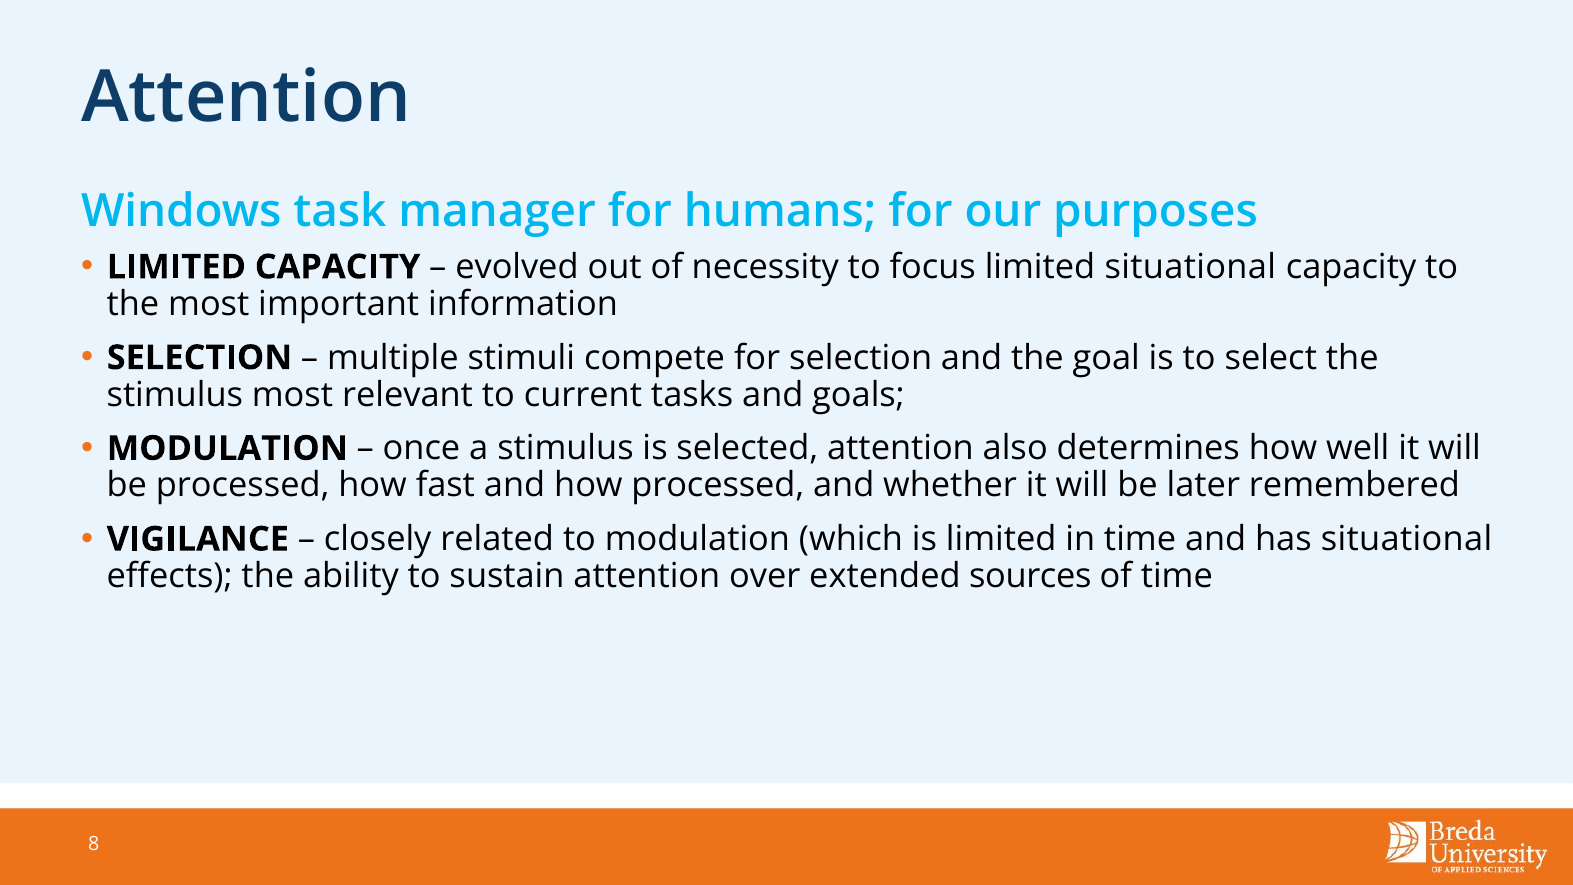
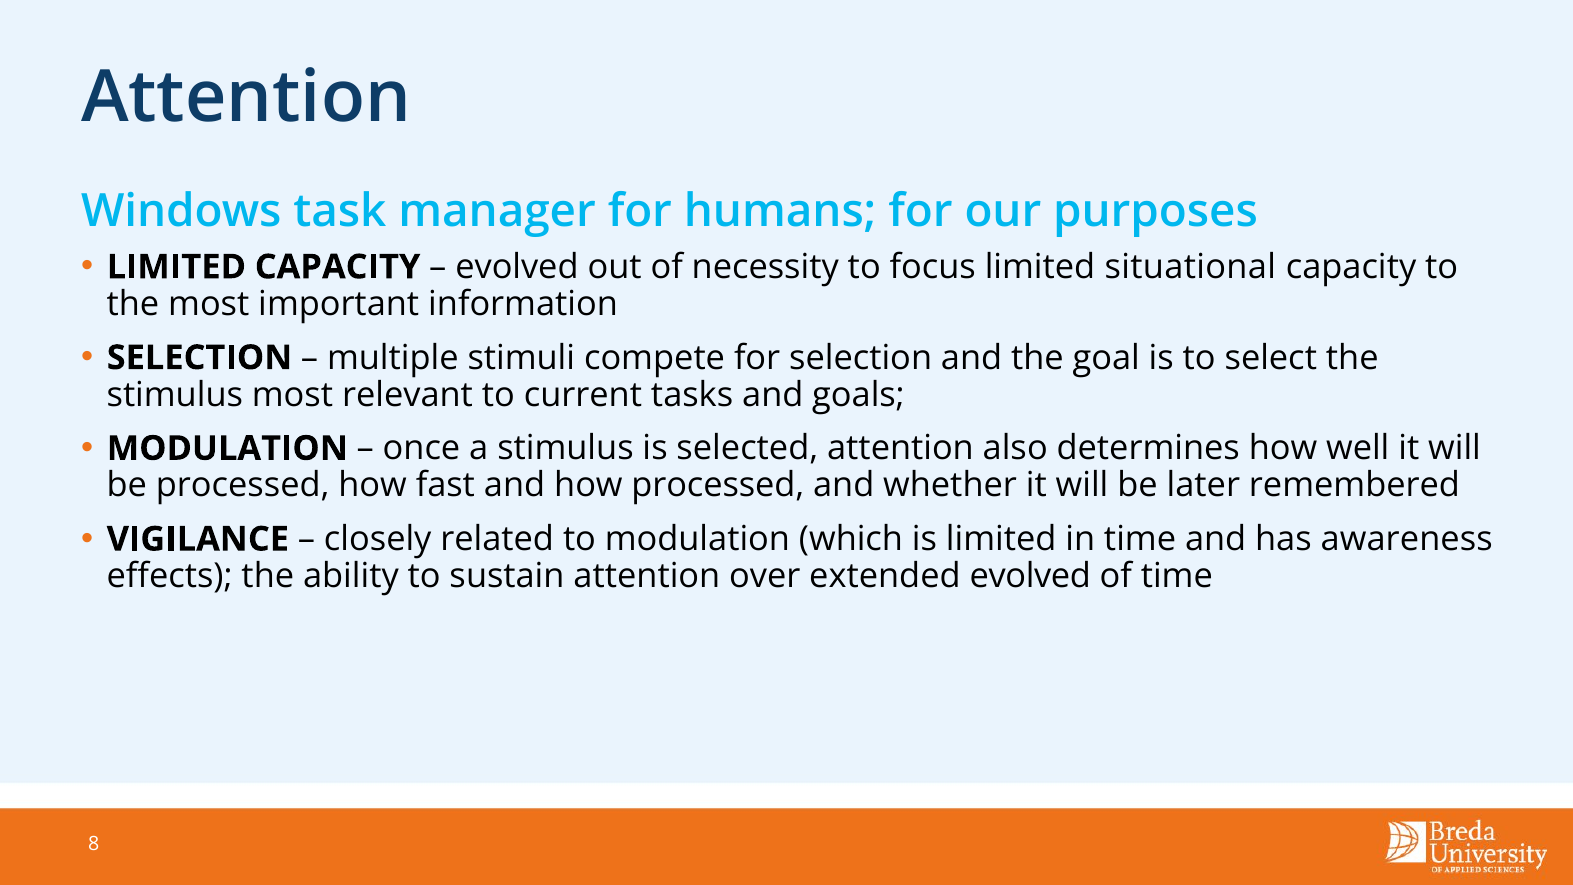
has situational: situational -> awareness (1407, 539)
extended sources: sources -> evolved (1030, 576)
